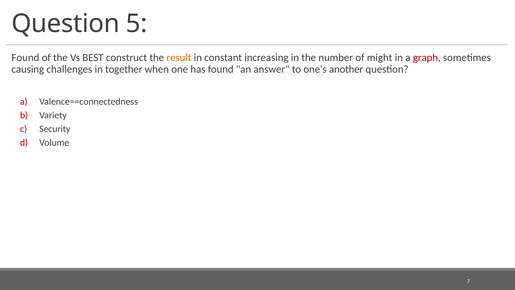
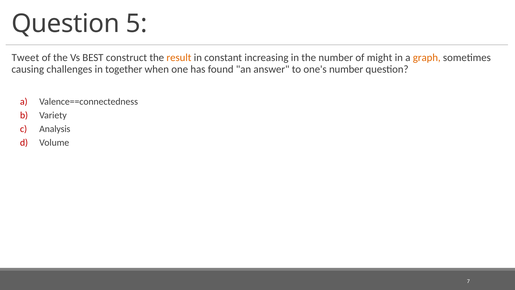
Found: Found -> Tweet (25, 58)
graph colour: red -> orange (427, 58)
one's another: another -> number (346, 69)
Security: Security -> Analysis (55, 129)
